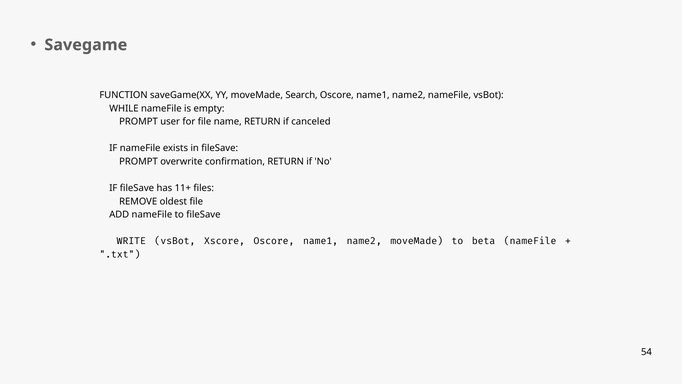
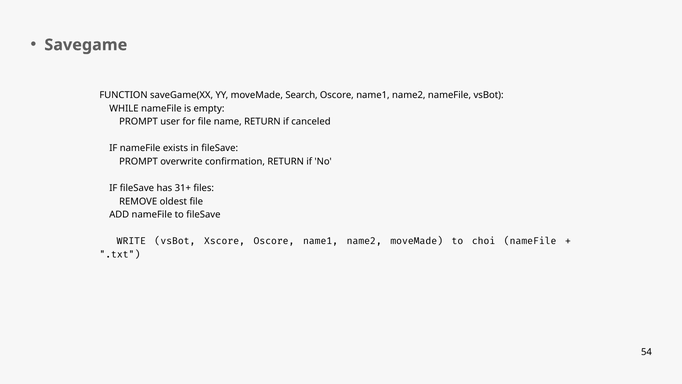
11+: 11+ -> 31+ (183, 188)
beta: beta -> choi (484, 241)
